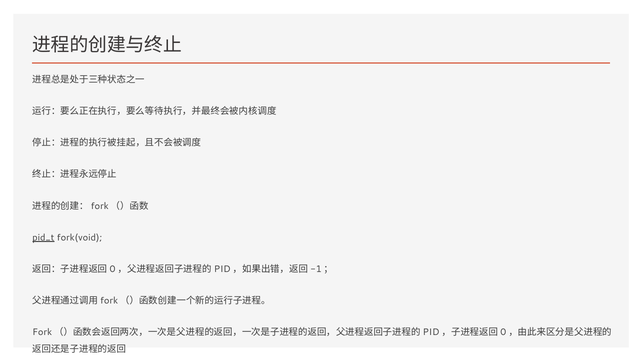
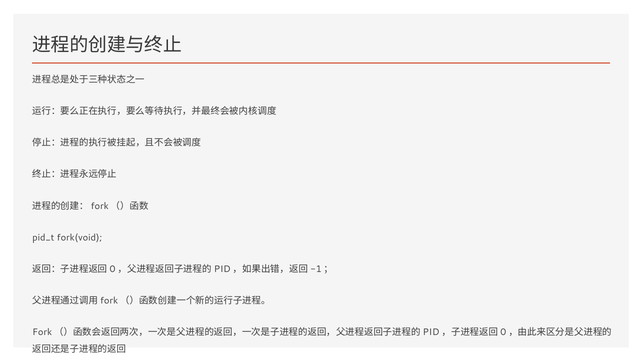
pid_t underline: present -> none (43, 238)
